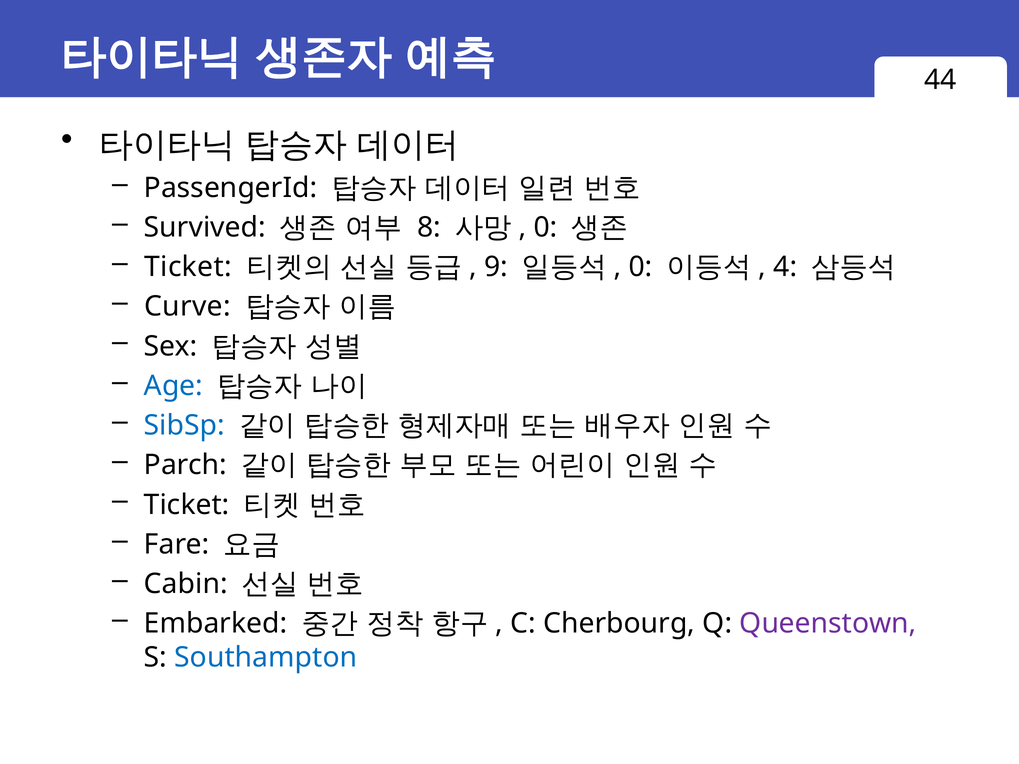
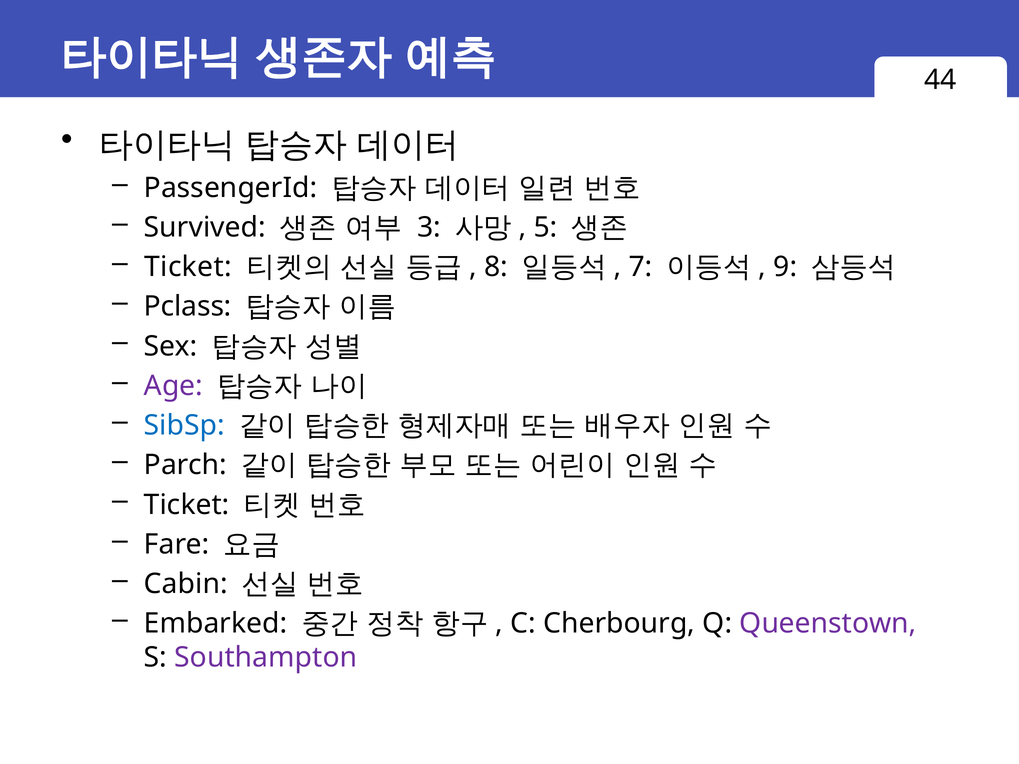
8: 8 -> 3 (429, 227)
0: 0 -> 5 (545, 227)
9: 9 -> 8 (496, 267)
0: 0 -> 7 (641, 267)
4: 4 -> 9 (785, 267)
Curve: Curve -> Pclass (188, 307)
Age colour: blue -> purple (173, 386)
Southampton colour: blue -> purple (266, 658)
